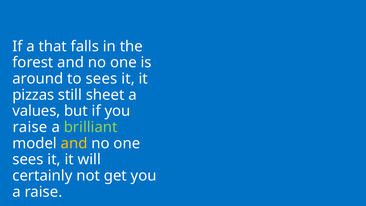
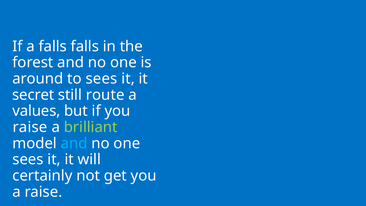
a that: that -> falls (53, 46)
pizzas: pizzas -> secret (33, 95)
sheet: sheet -> route (105, 95)
and colour: yellow -> light blue (74, 143)
